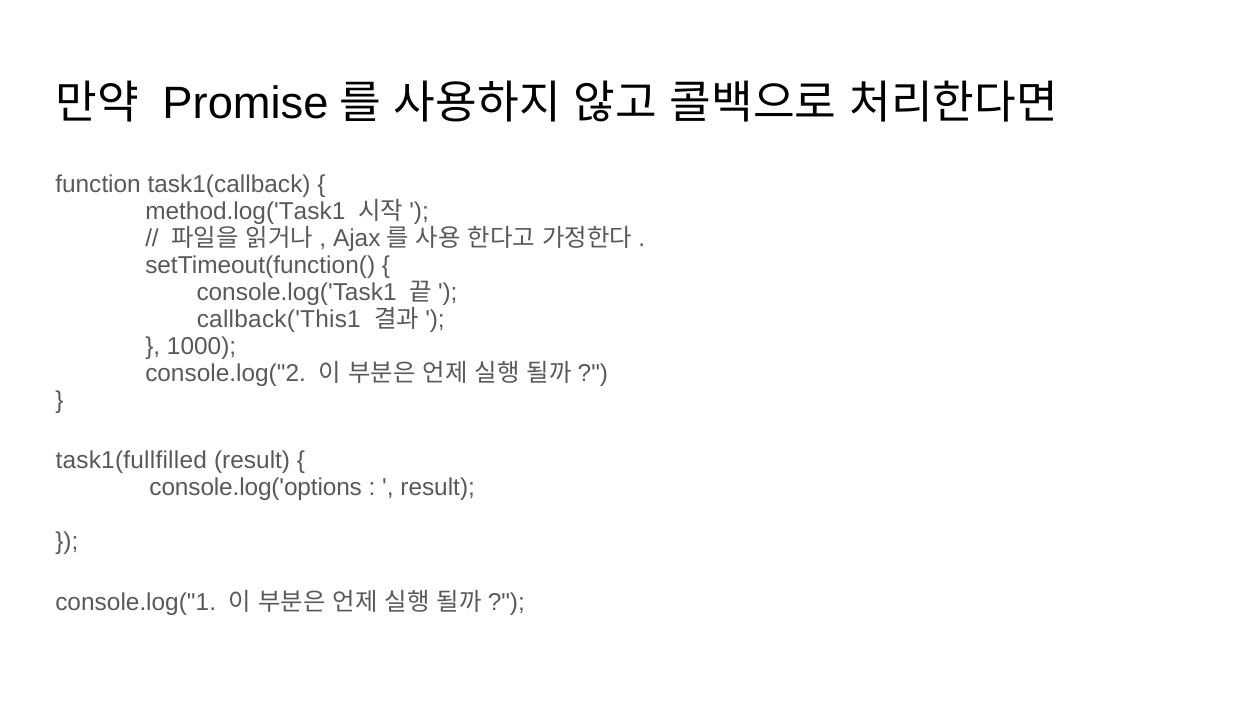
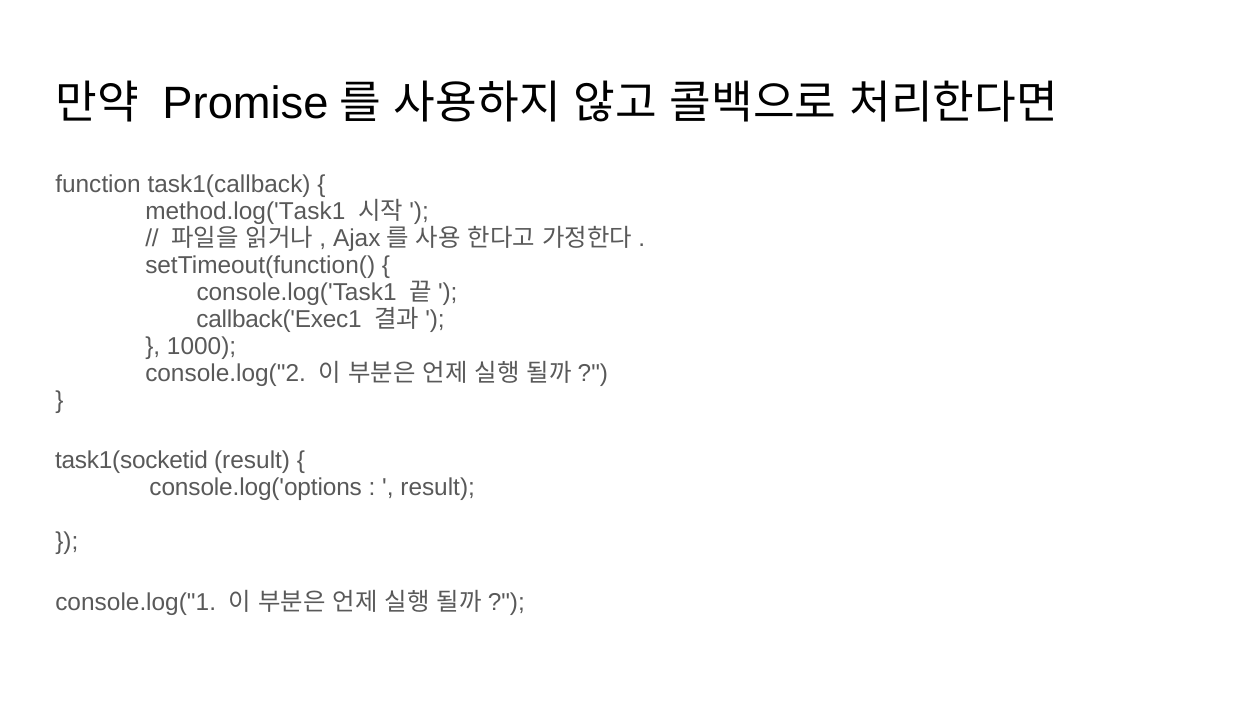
callback('This1: callback('This1 -> callback('Exec1 (279, 319)
task1(fullfilled: task1(fullfilled -> task1(socketid (131, 461)
